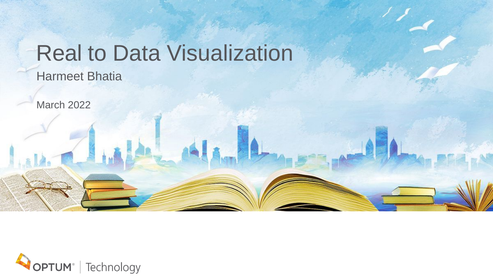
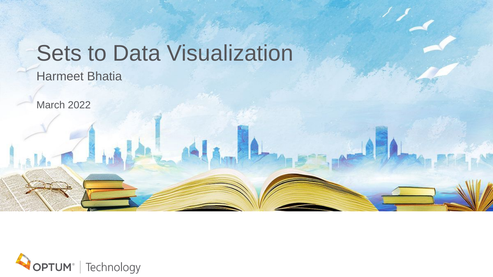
Real: Real -> Sets (59, 53)
